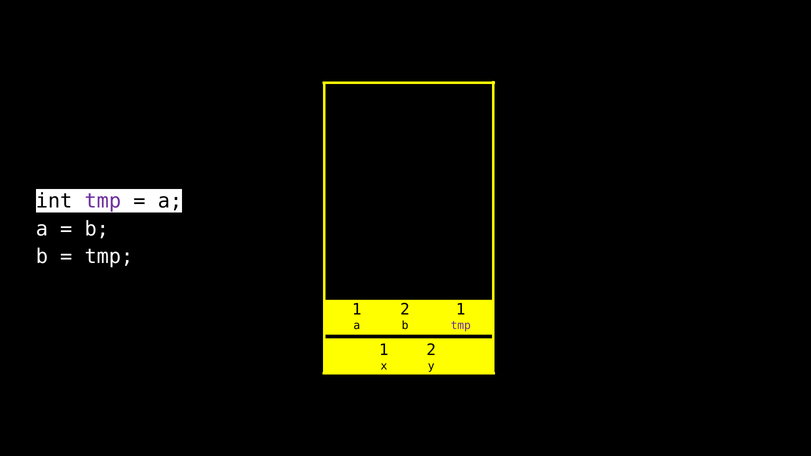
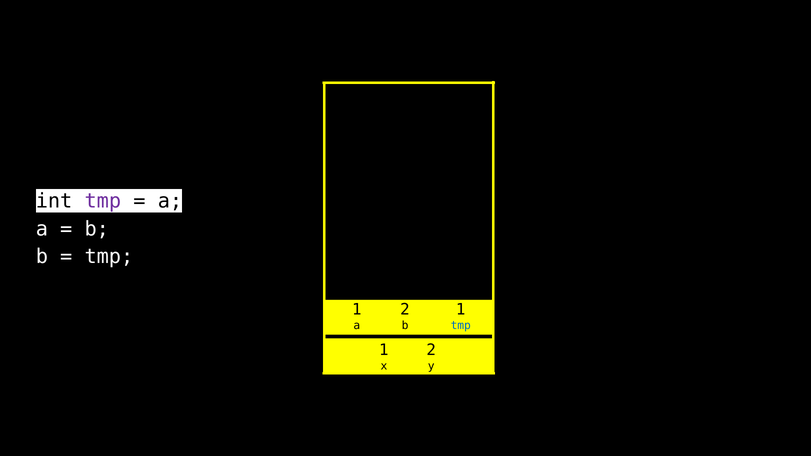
tmp colour: purple -> blue (461, 326)
